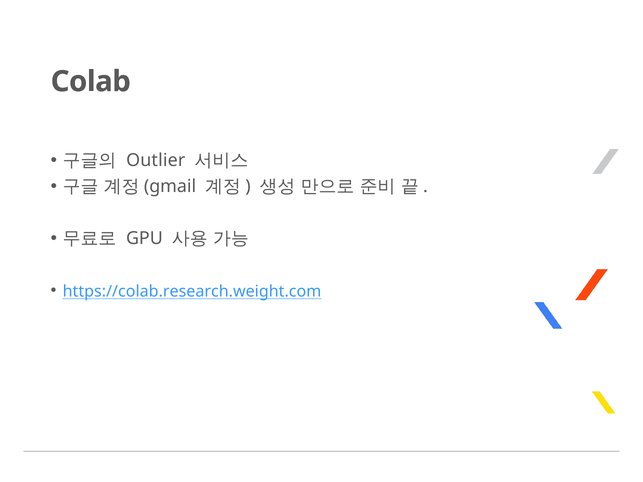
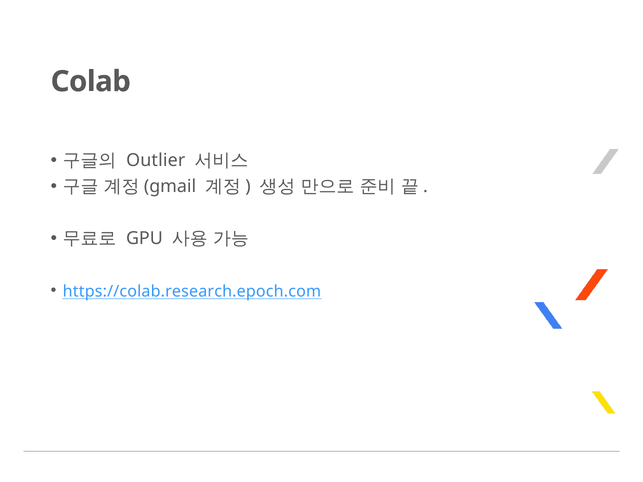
https://colab.research.weight.com: https://colab.research.weight.com -> https://colab.research.epoch.com (192, 292)
